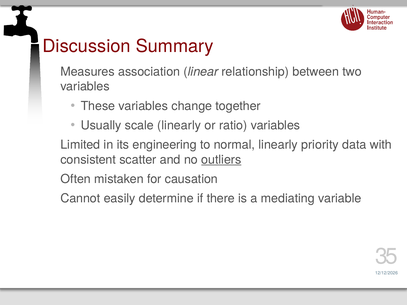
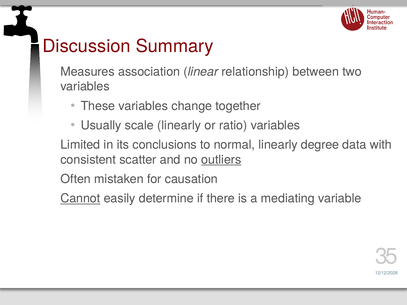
engineering: engineering -> conclusions (165, 145)
priority: priority -> degree (320, 145)
Cannot underline: none -> present (80, 199)
